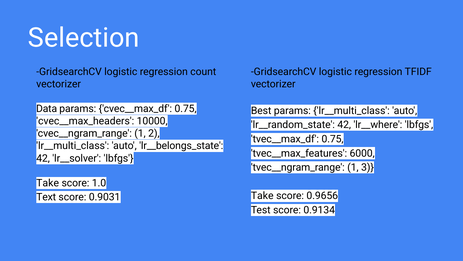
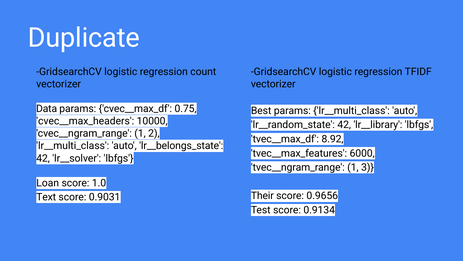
Selection: Selection -> Duplicate (84, 38)
lr__where: lr__where -> lr__library (378, 125)
tvec__max_df 0.75: 0.75 -> 8.92 (333, 139)
Take: Take -> Loan (48, 183)
Take: Take -> Their (262, 196)
